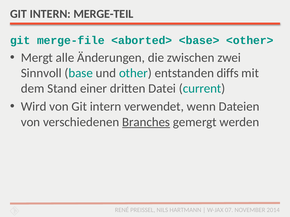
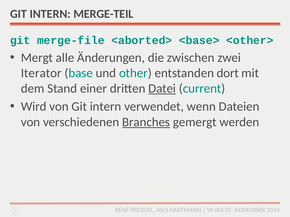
Sinnvoll: Sinnvoll -> Iterator (41, 73)
diffs: diffs -> dort (228, 73)
Datei underline: none -> present (162, 89)
